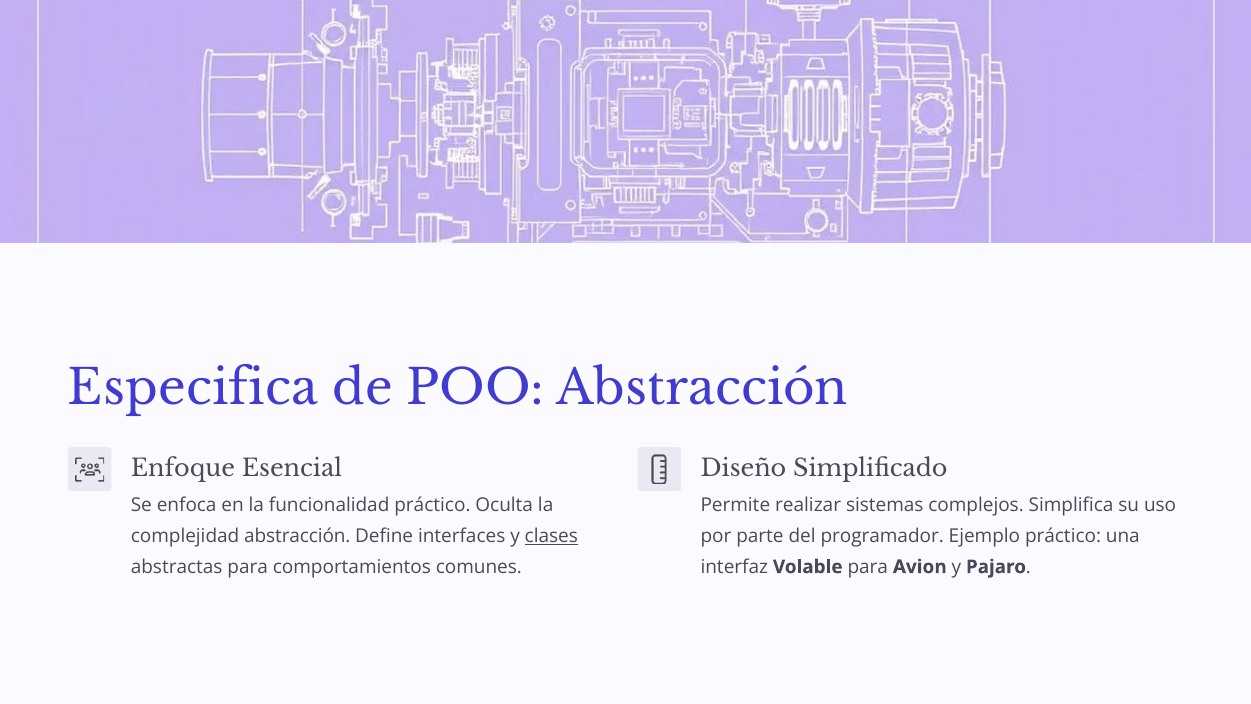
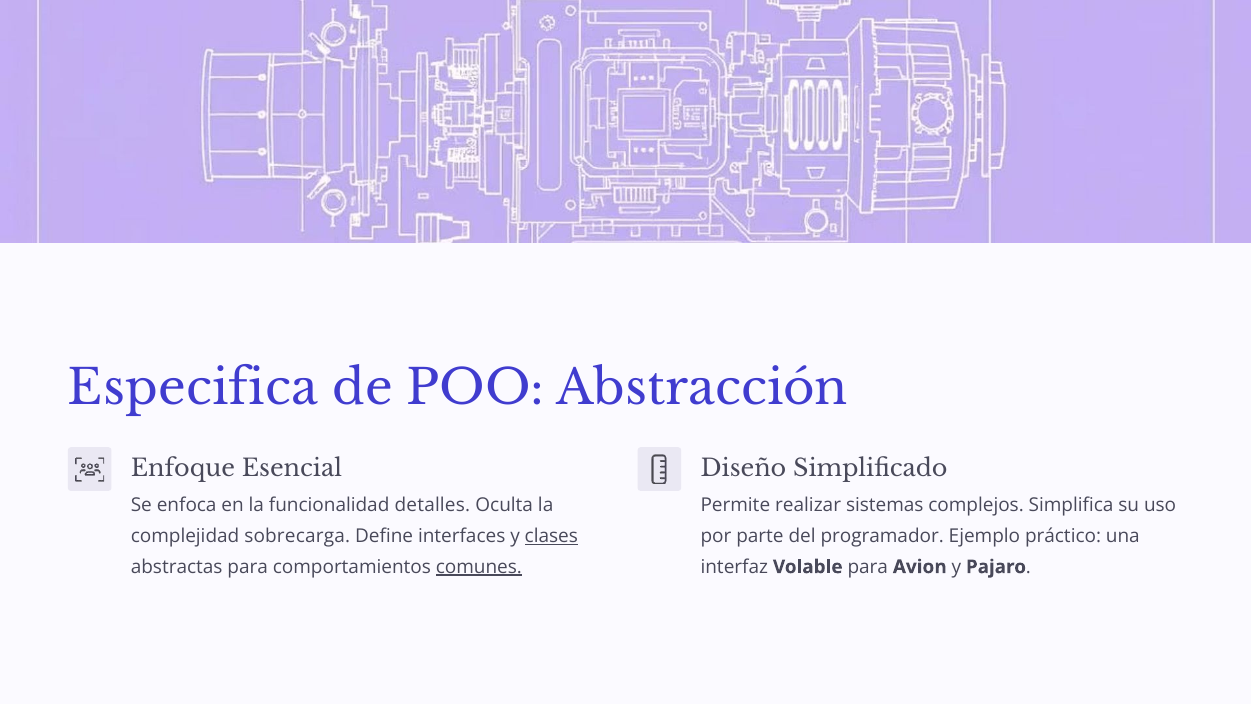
funcionalidad práctico: práctico -> detalles (432, 505)
complejidad abstracción: abstracción -> sobrecarga (297, 536)
comunes underline: none -> present (479, 567)
